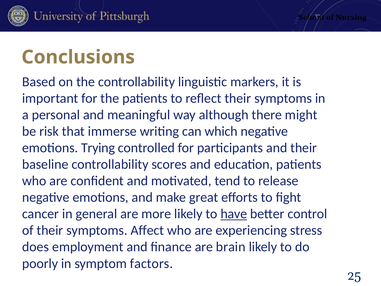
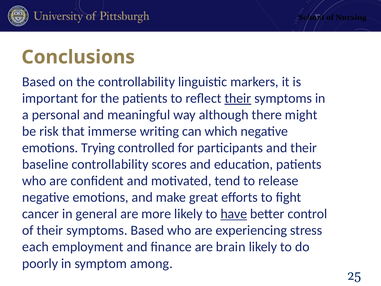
their underline: none -> present (238, 98)
symptoms Affect: Affect -> Based (147, 230)
does: does -> each (36, 247)
factors: factors -> among (151, 263)
